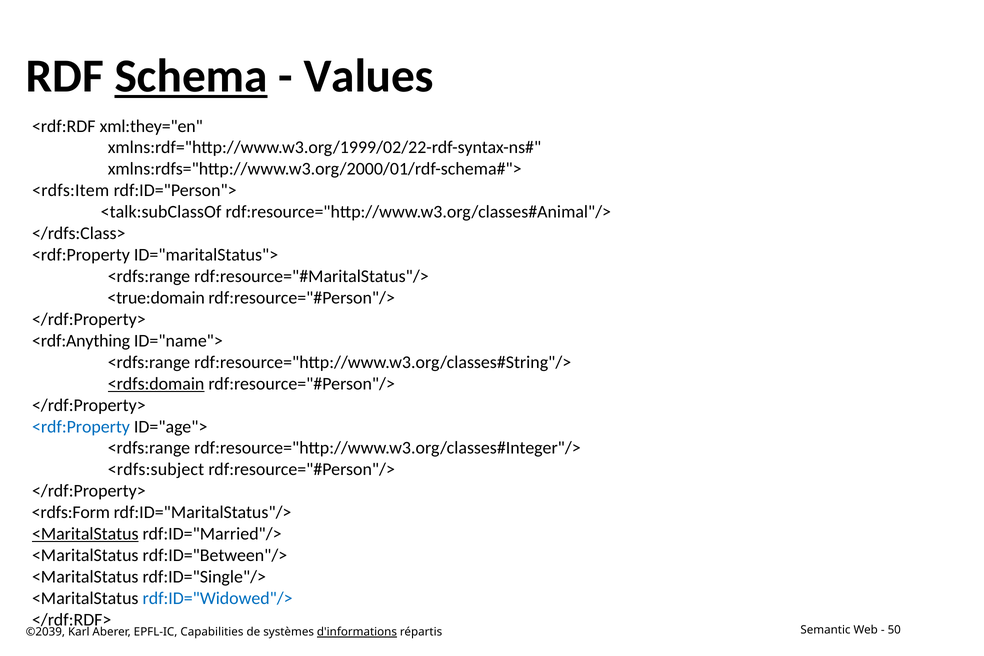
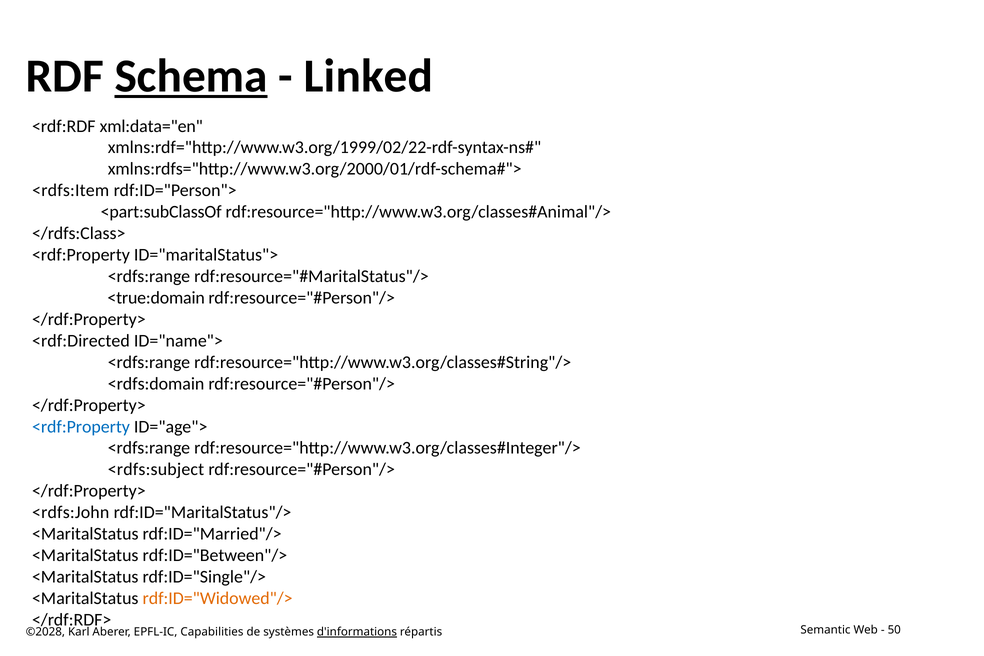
Values: Values -> Linked (368, 76)
xml:they="en: xml:they="en -> xml:data="en (151, 126)
<talk:subClassOf: <talk:subClassOf -> <part:subClassOf (161, 212)
<rdf:Anything: <rdf:Anything -> <rdf:Directed (81, 341)
<rdfs:domain underline: present -> none (156, 384)
<rdfs:Form: <rdfs:Form -> <rdfs:John (71, 513)
<MaritalStatus underline: present -> none (85, 534)
rdf:ID="Widowed"/> colour: blue -> orange (218, 598)
©2039: ©2039 -> ©2028 (45, 632)
